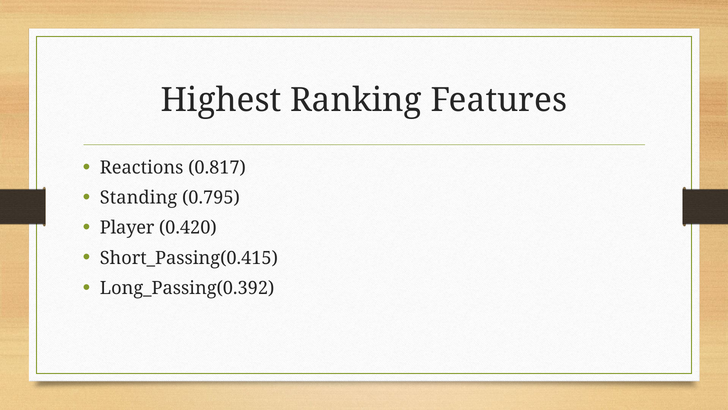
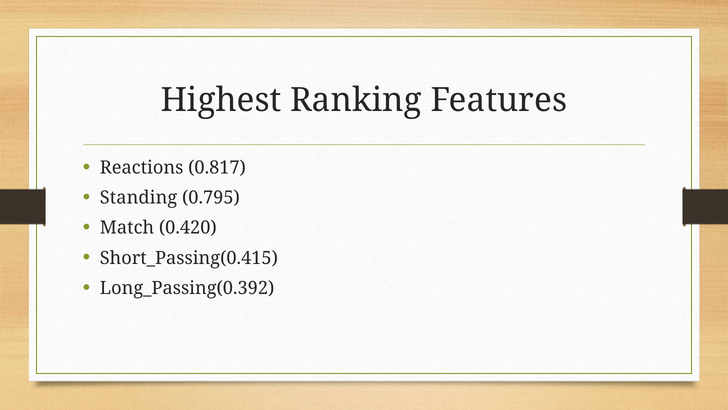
Player: Player -> Match (127, 228)
